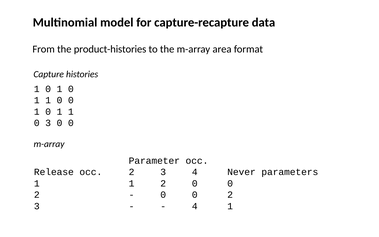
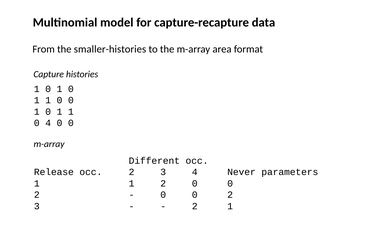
product-histories: product-histories -> smaller-histories (110, 49)
0 3: 3 -> 4 (48, 123)
Parameter: Parameter -> Different (154, 161)
4: 4 -> 2 (195, 206)
